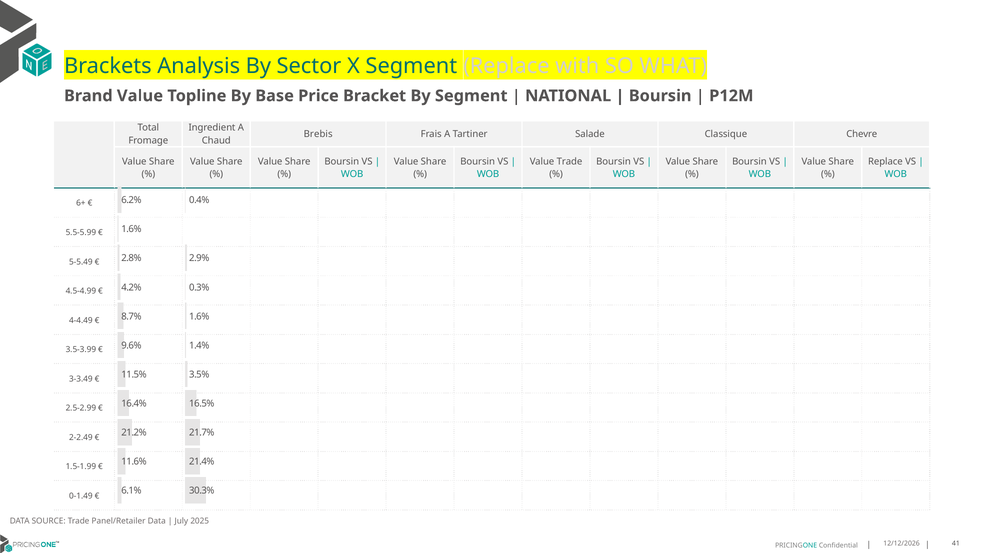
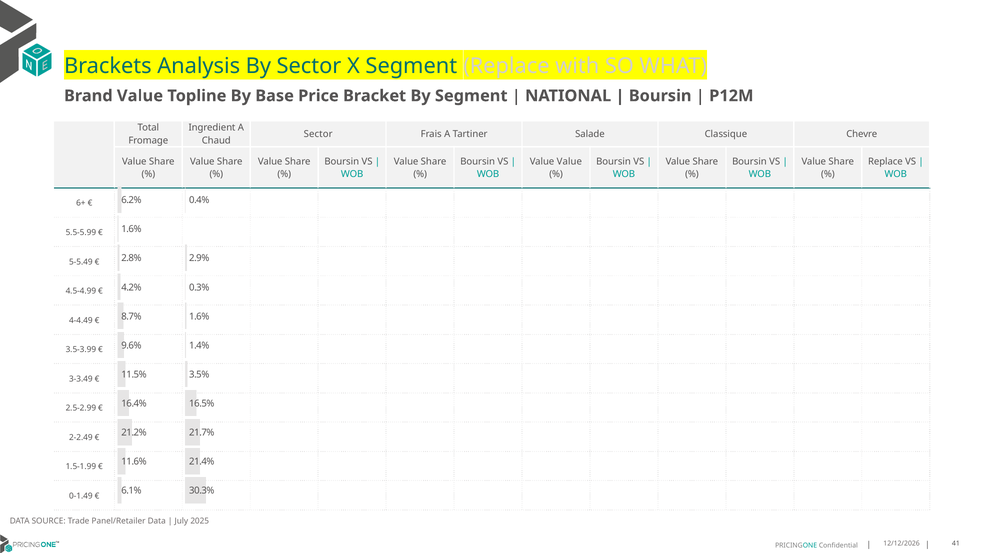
Brebis: Brebis -> Sector (318, 134)
Value Trade: Trade -> Value (569, 162)
